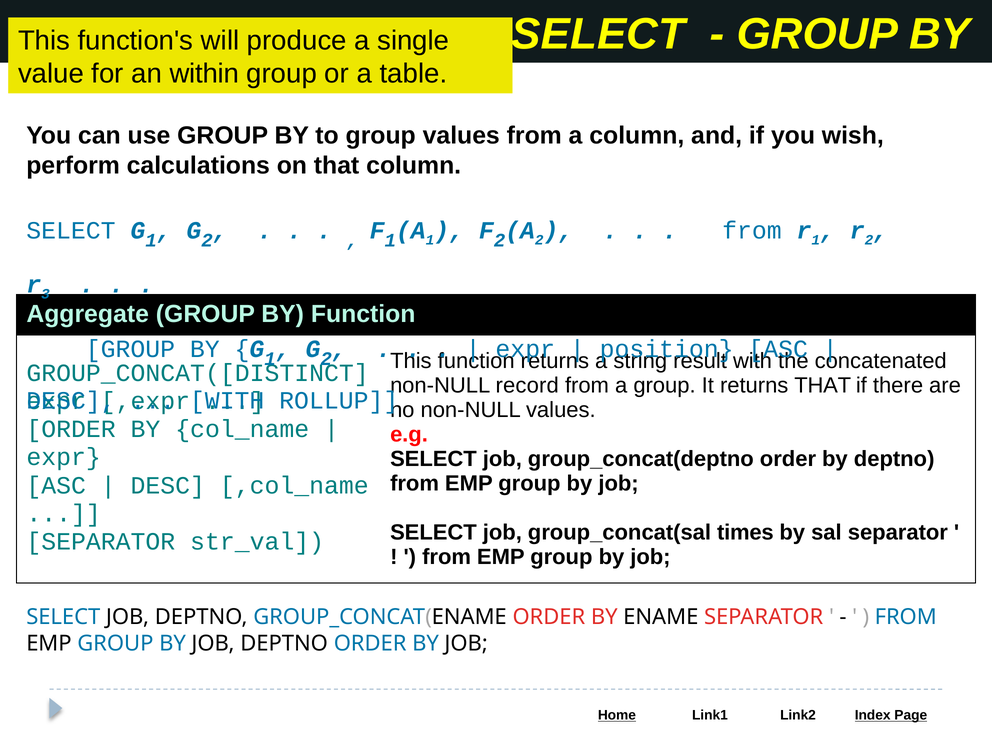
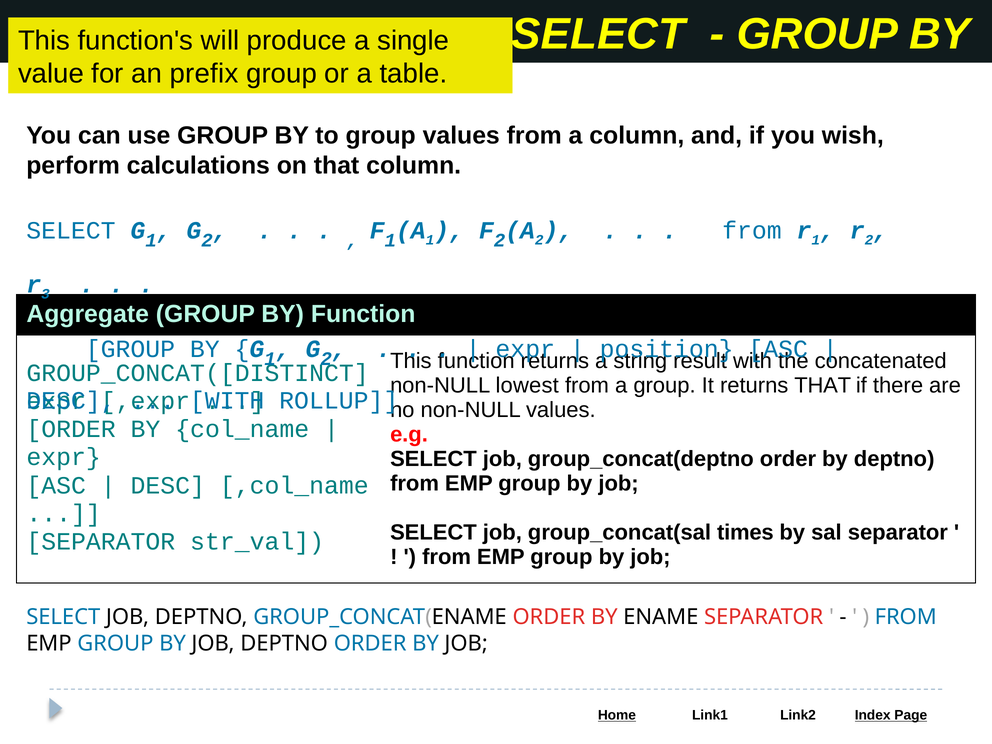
within: within -> prefix (204, 74)
record: record -> lowest (527, 386)
